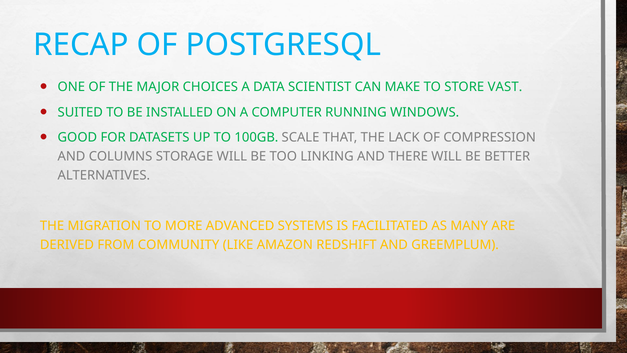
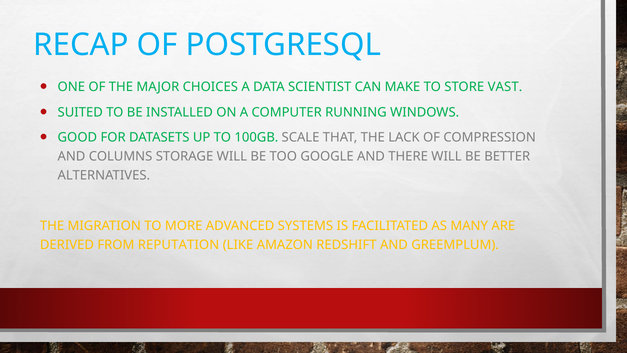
LINKING: LINKING -> GOOGLE (327, 156)
COMMUNITY: COMMUNITY -> REPUTATION (179, 245)
